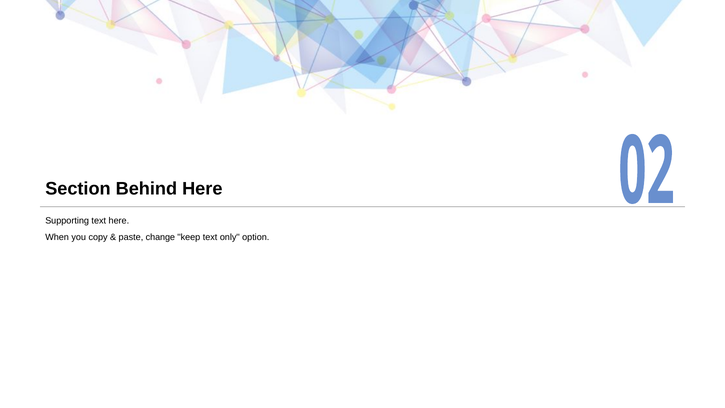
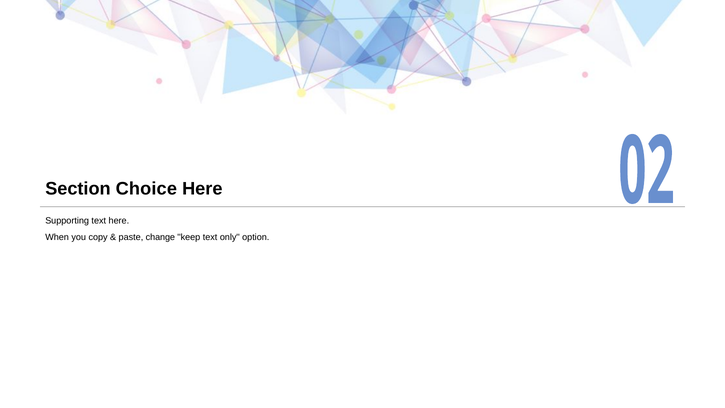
Behind: Behind -> Choice (146, 189)
